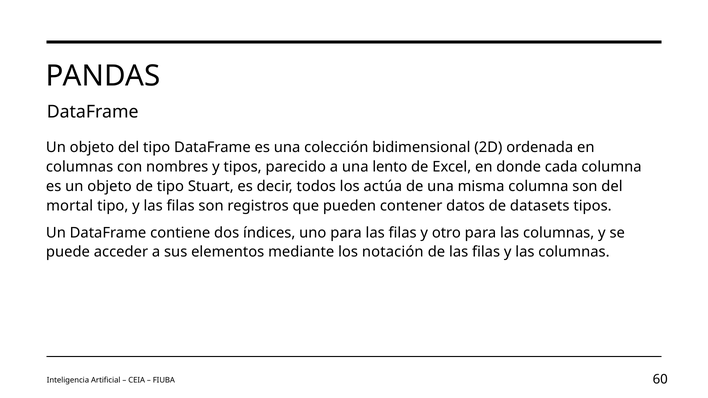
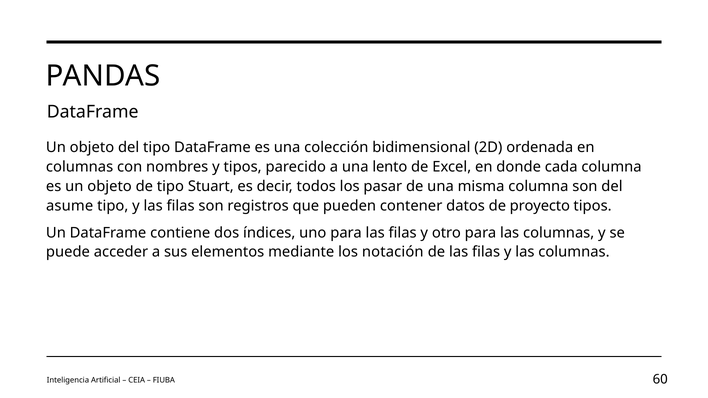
actúa: actúa -> pasar (383, 186)
mortal: mortal -> asume (70, 206)
datasets: datasets -> proyecto (540, 206)
